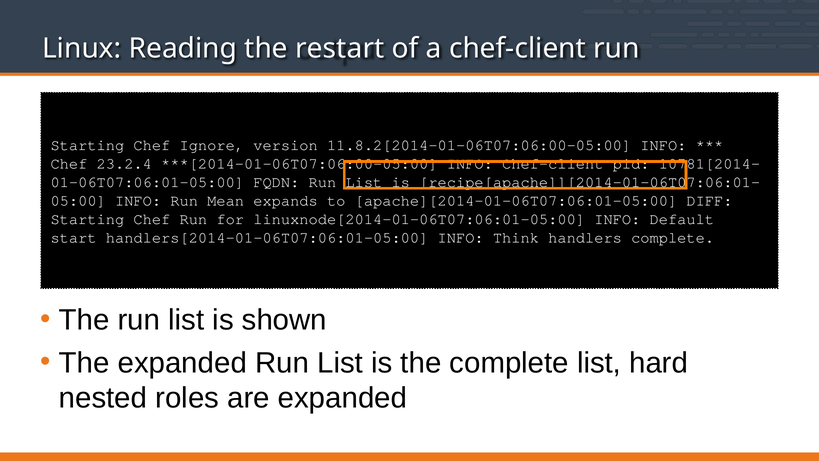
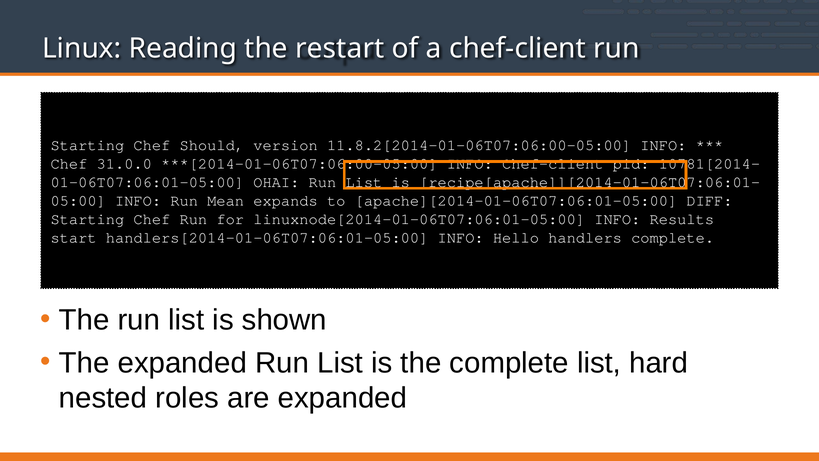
Ignore: Ignore -> Should (212, 145)
23.2.4: 23.2.4 -> 31.0.0 (124, 164)
FQDN: FQDN -> OHAI (276, 182)
Default: Default -> Results (682, 219)
Think: Think -> Hello (516, 237)
